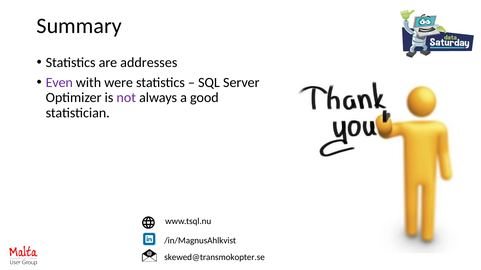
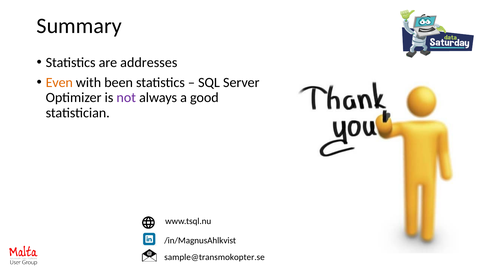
Even colour: purple -> orange (59, 83)
were: were -> been (119, 83)
skewed@transmokopter.se: skewed@transmokopter.se -> sample@transmokopter.se (215, 258)
